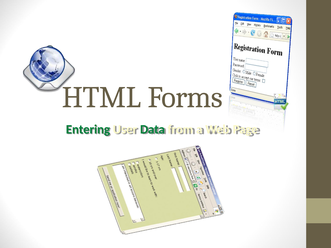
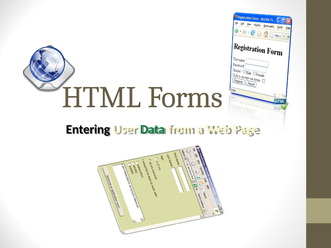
Entering colour: green -> black (88, 130)
